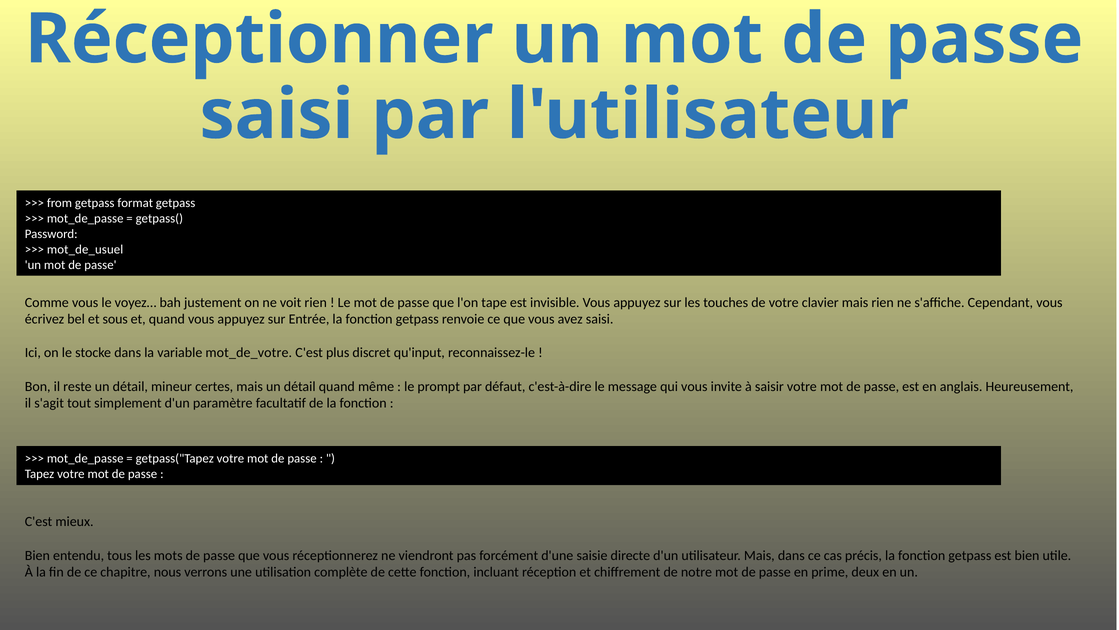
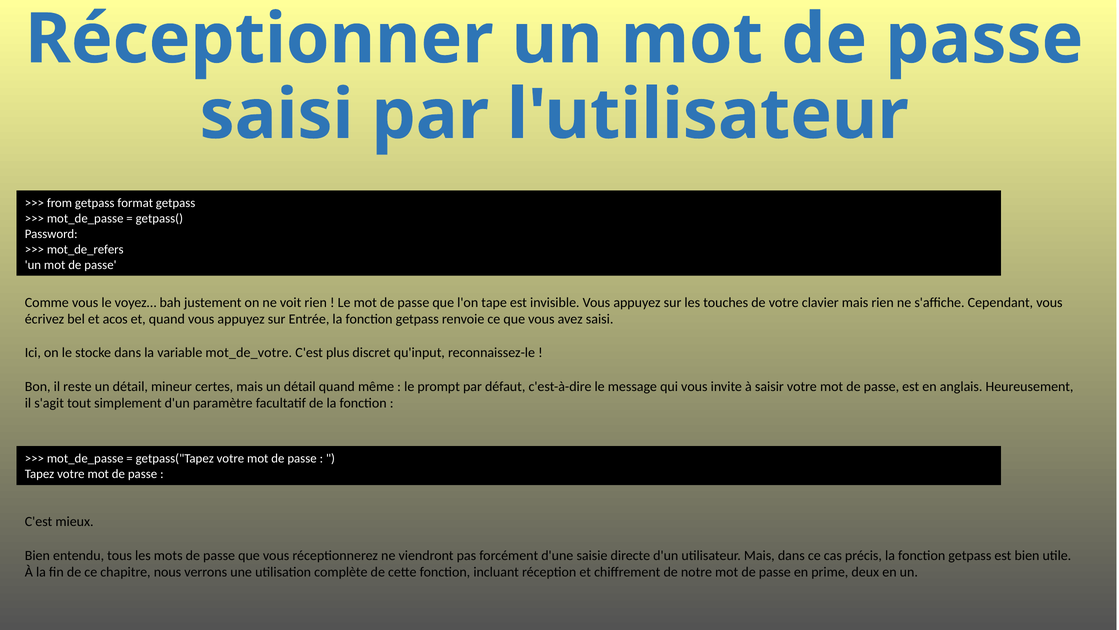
mot_de_usuel: mot_de_usuel -> mot_de_refers (85, 249)
sous: sous -> acos (115, 319)
